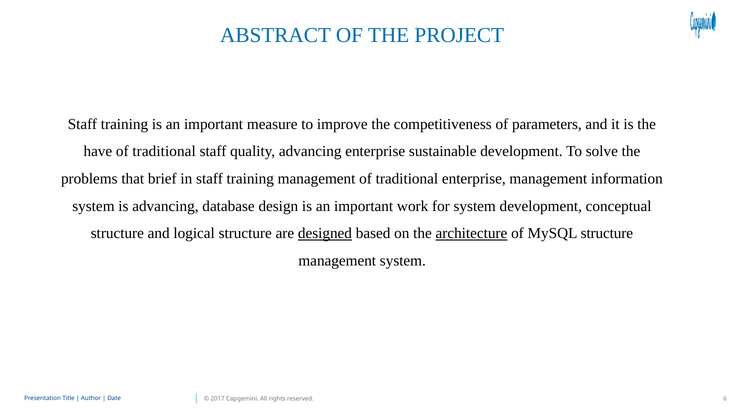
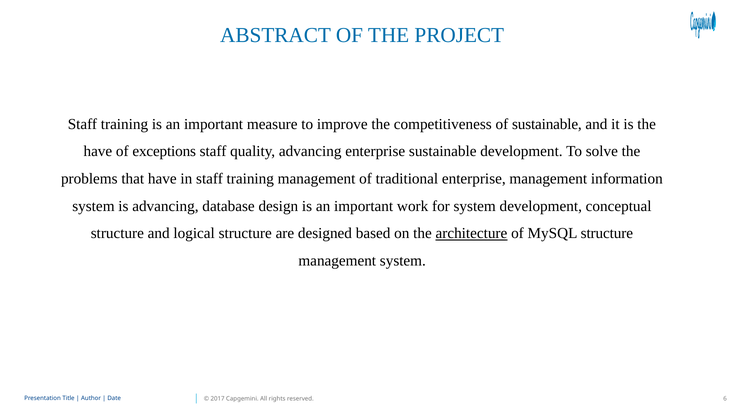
of parameters: parameters -> sustainable (547, 124)
traditional: traditional -> exceptions (164, 151)
that brief: brief -> have (162, 179)
designed underline: present -> none (325, 233)
